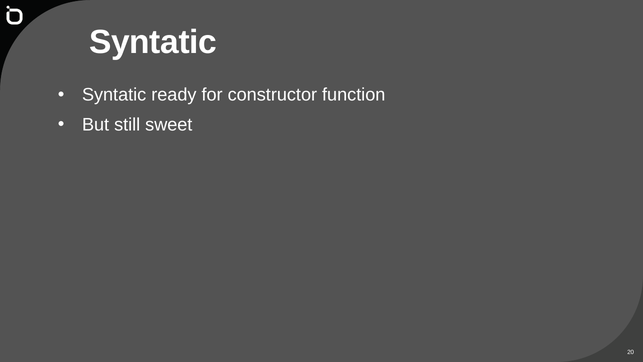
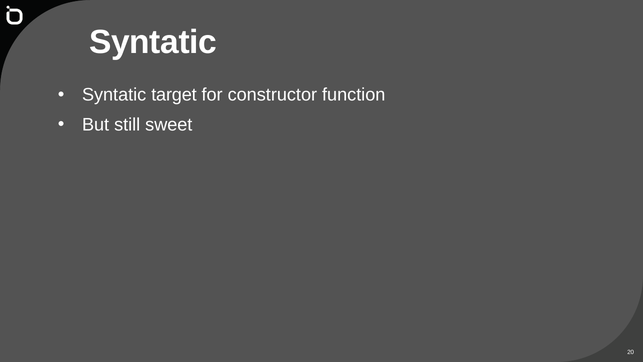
ready: ready -> target (174, 95)
